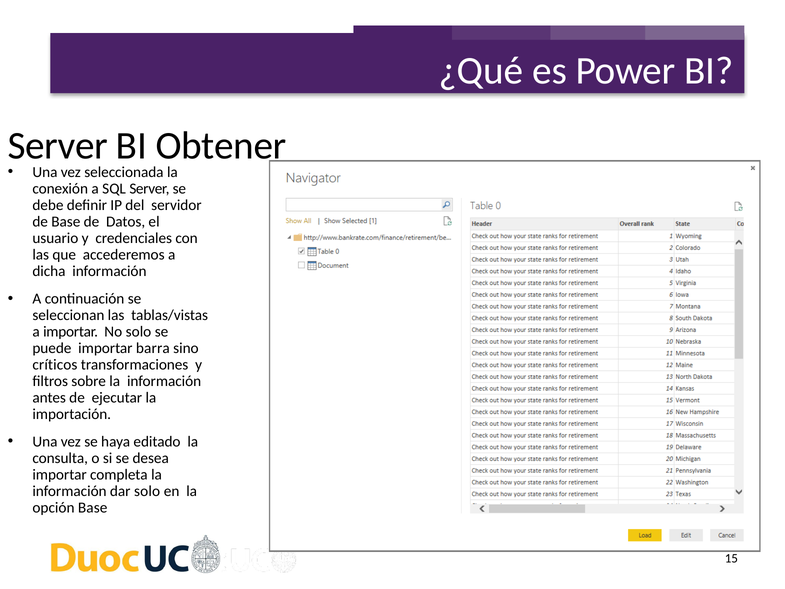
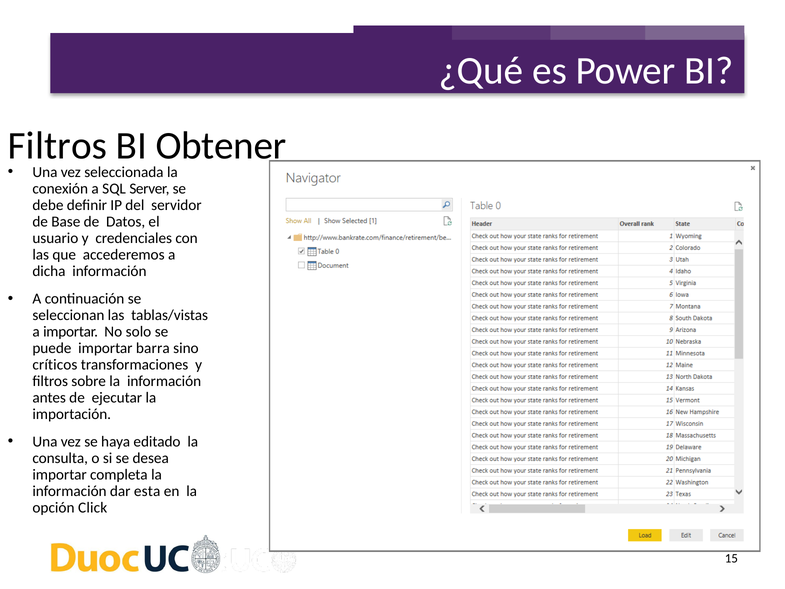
Server: Server -> Filtros (58, 146)
dar solo: solo -> esta (147, 491)
opción Base: Base -> Click (93, 507)
